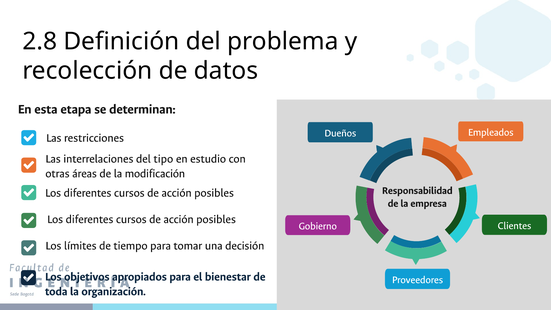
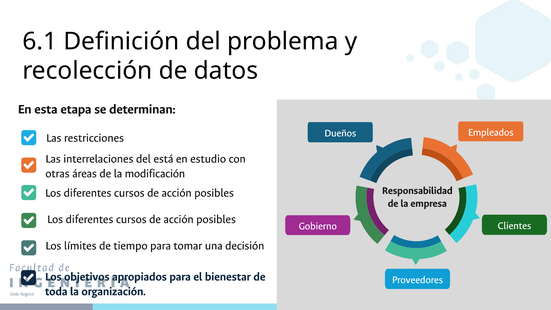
2.8: 2.8 -> 6.1 (40, 41)
tipo: tipo -> está (163, 159)
